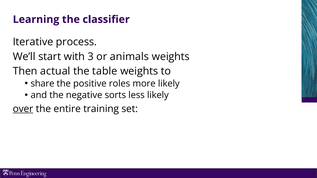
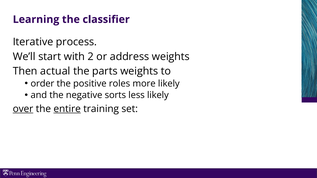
3: 3 -> 2 (91, 57)
animals: animals -> address (130, 57)
table: table -> parts (105, 71)
share: share -> order (42, 84)
entire underline: none -> present (67, 109)
